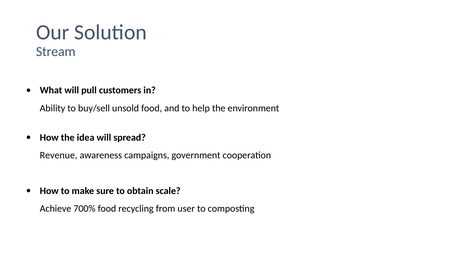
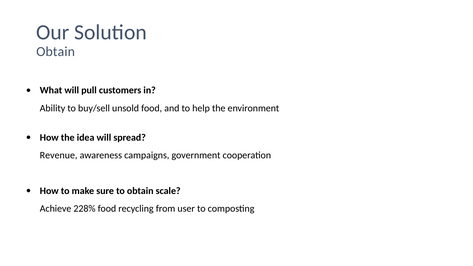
Stream: Stream -> Obtain (56, 51)
700%: 700% -> 228% (85, 209)
